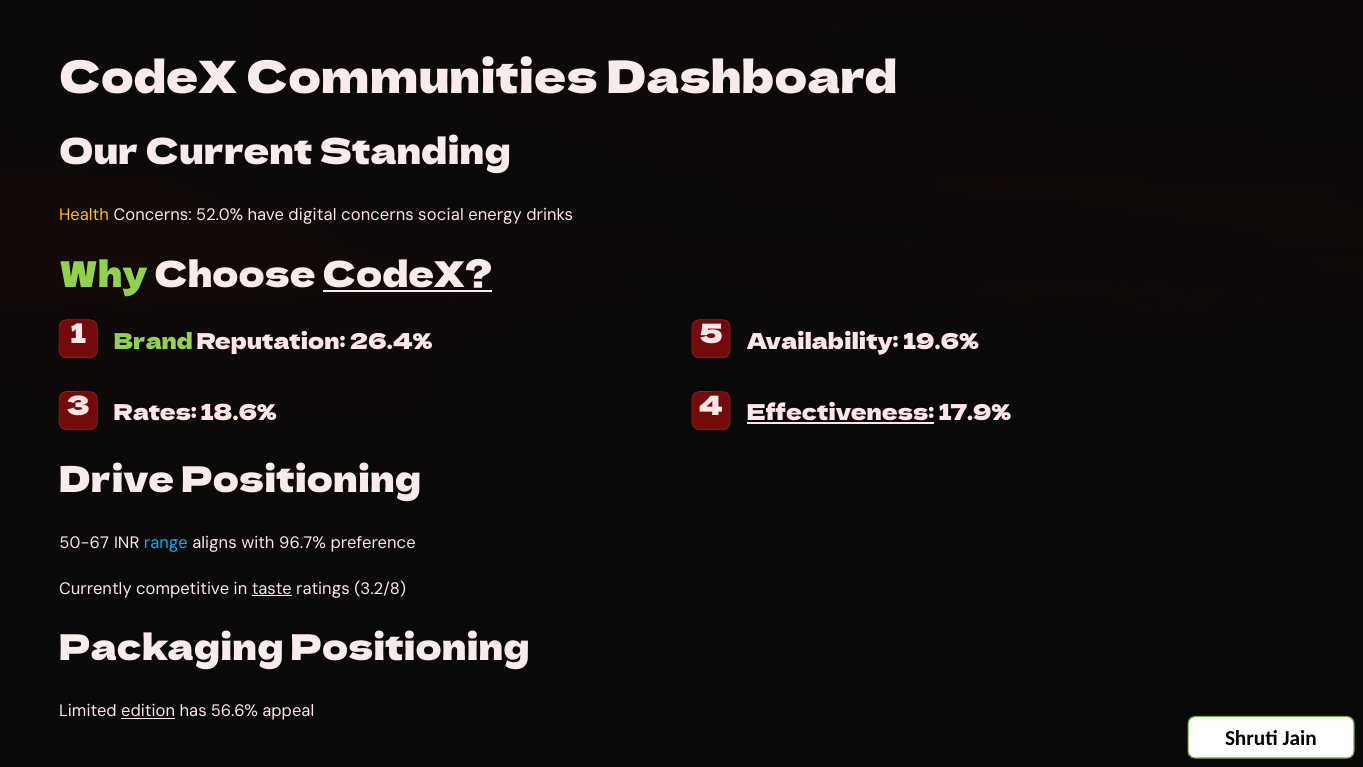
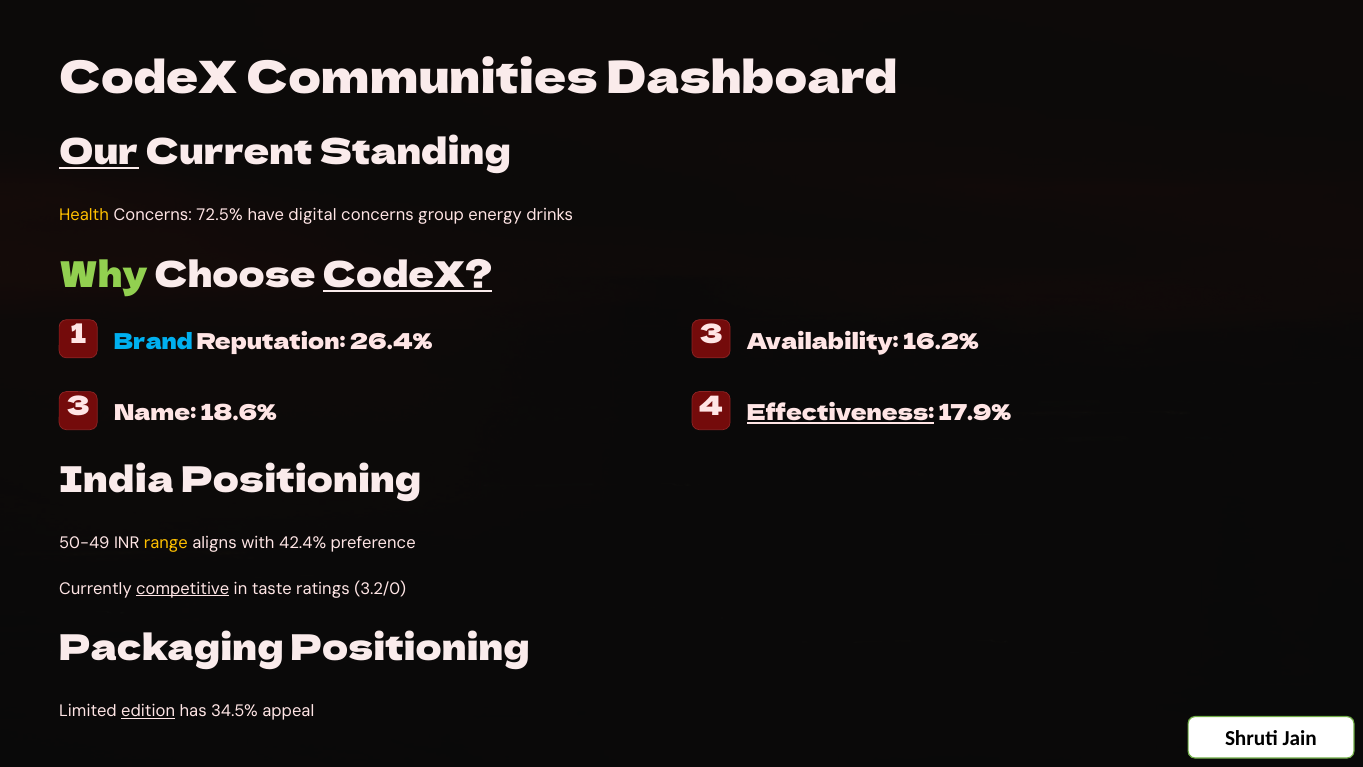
Our underline: none -> present (99, 153)
52.0%: 52.0% -> 72.5% (220, 215)
social: social -> group (441, 215)
Brand colour: light green -> light blue (153, 342)
26.4% 5: 5 -> 3 (711, 334)
19.6%: 19.6% -> 16.2% (941, 342)
Rates: Rates -> Name (155, 413)
Drive: Drive -> India (117, 480)
50-67: 50-67 -> 50-49 (84, 543)
range colour: light blue -> yellow (166, 543)
96.7%: 96.7% -> 42.4% (303, 543)
competitive underline: none -> present (183, 589)
taste underline: present -> none (272, 589)
3.2/8: 3.2/8 -> 3.2/0 (380, 589)
56.6%: 56.6% -> 34.5% (235, 711)
